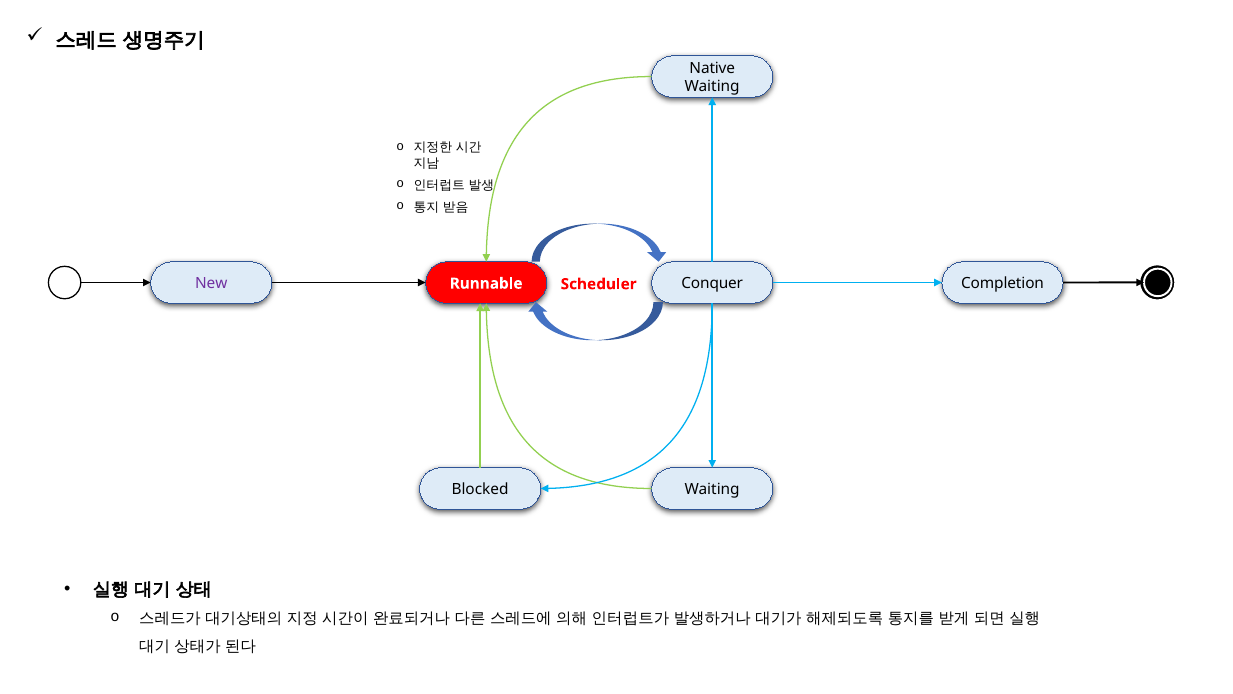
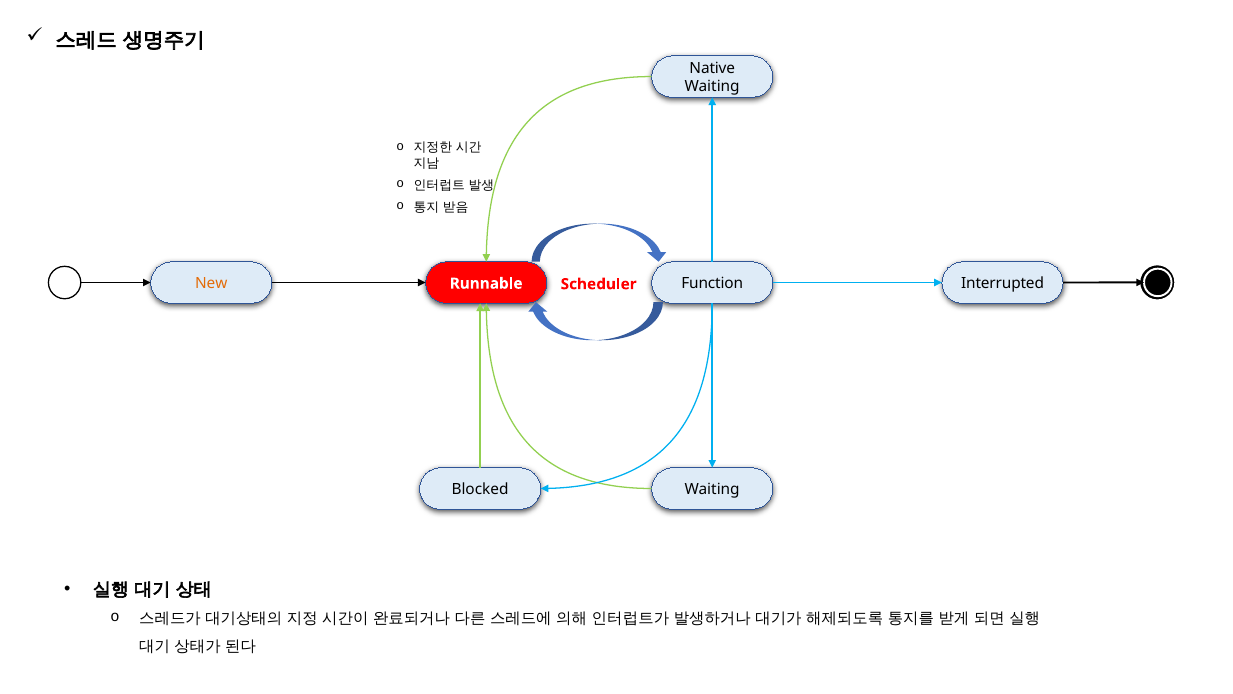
New colour: purple -> orange (211, 283)
Conquer: Conquer -> Function (712, 283)
Completion: Completion -> Interrupted (1003, 283)
